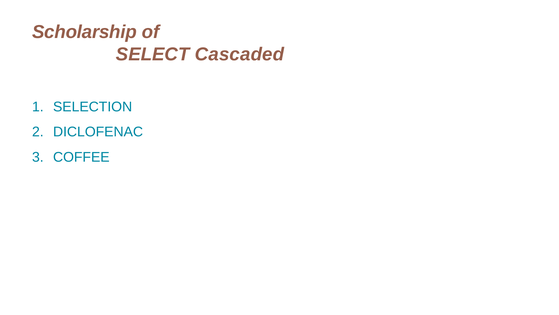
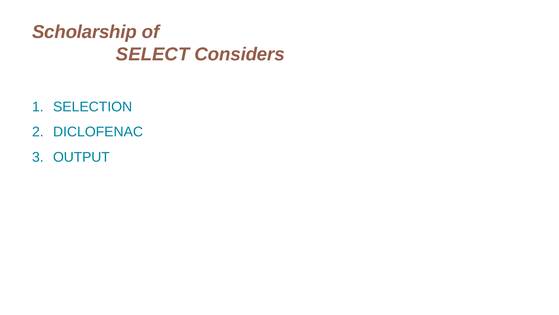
Cascaded: Cascaded -> Considers (240, 54)
COFFEE: COFFEE -> OUTPUT (81, 157)
